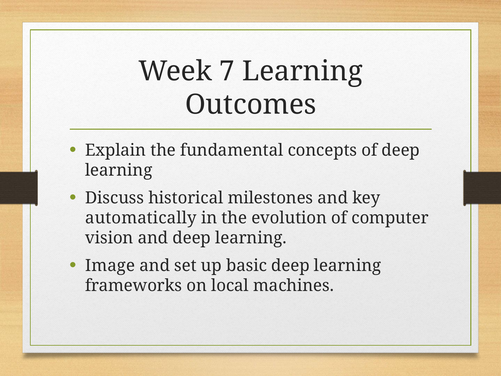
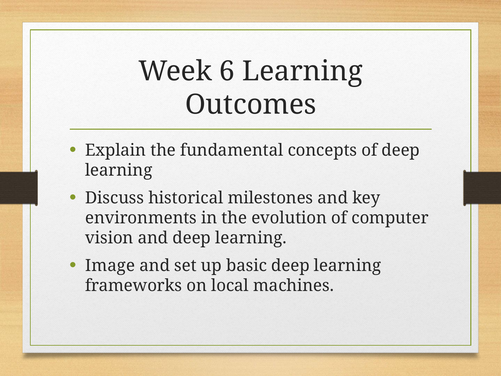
7: 7 -> 6 (227, 71)
automatically: automatically -> environments (141, 218)
